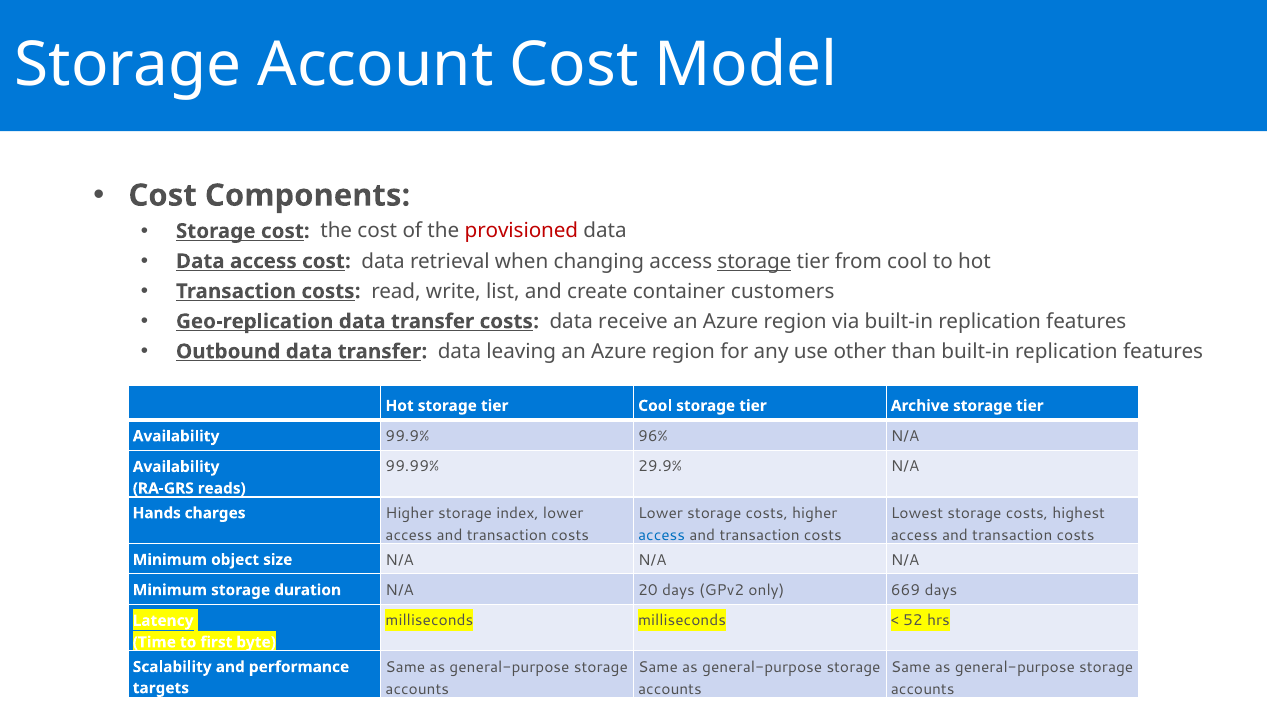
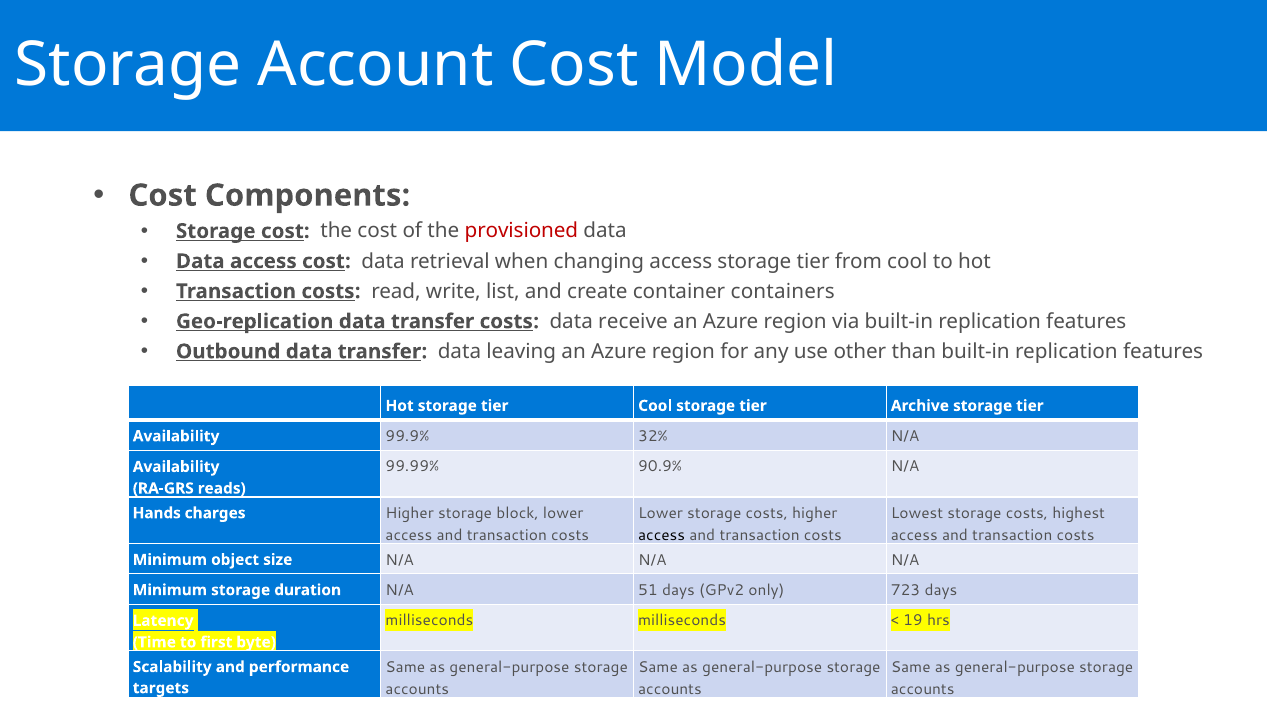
storage underline: present -> none (754, 261)
customers: customers -> containers (783, 292)
96%: 96% -> 32% (653, 437)
29.9%: 29.9% -> 90.9% (660, 467)
index: index -> block (518, 514)
access colour: blue -> black (662, 536)
20: 20 -> 51 (648, 591)
669: 669 -> 723 (906, 591)
52: 52 -> 19 (913, 621)
